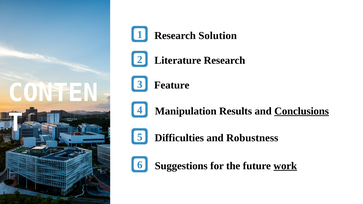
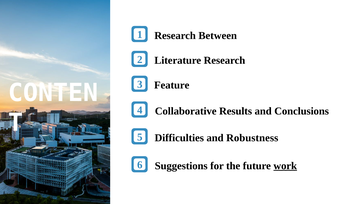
Solution: Solution -> Between (218, 36)
Manipulation: Manipulation -> Collaborative (186, 111)
Conclusions underline: present -> none (302, 111)
